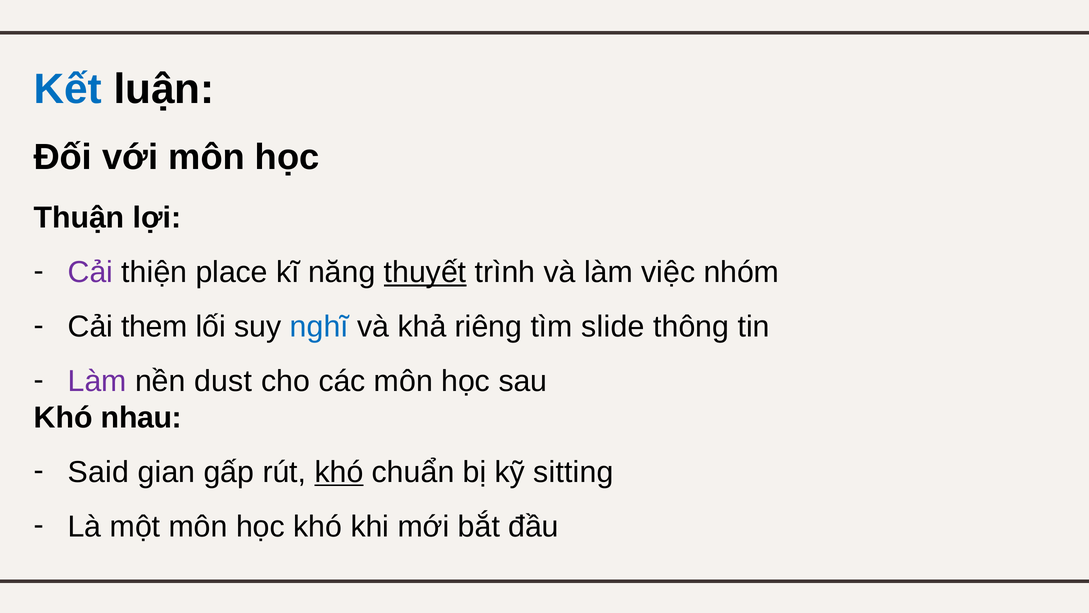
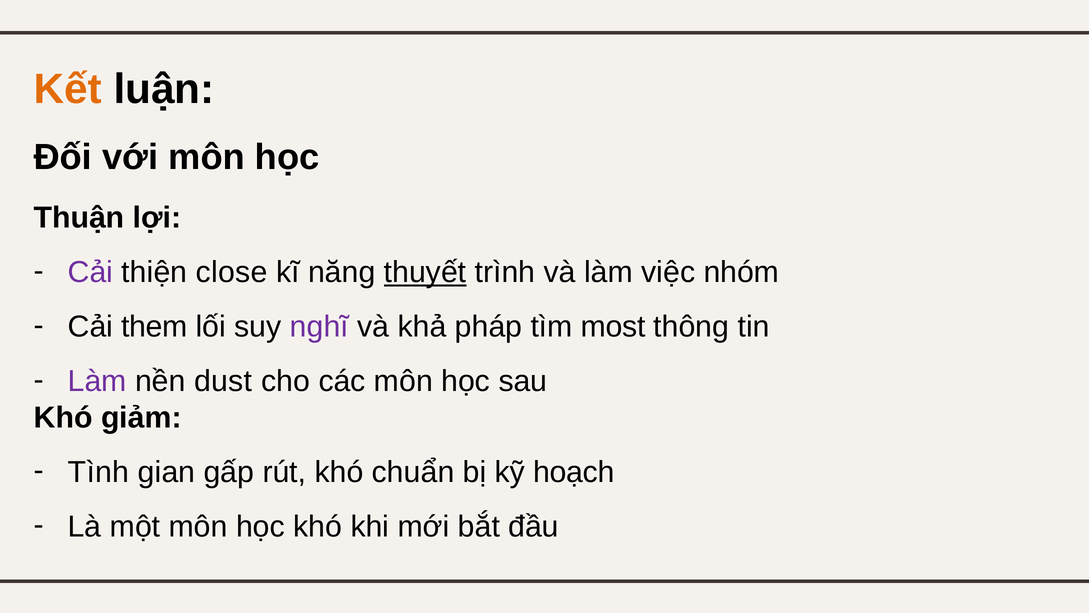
Kết colour: blue -> orange (68, 89)
place: place -> close (232, 272)
nghĩ colour: blue -> purple (319, 327)
riêng: riêng -> pháp (489, 327)
slide: slide -> most (613, 327)
nhau: nhau -> giảm (141, 417)
Said: Said -> Tình (99, 472)
khó underline: present -> none (339, 472)
sitting: sitting -> hoạch (574, 472)
